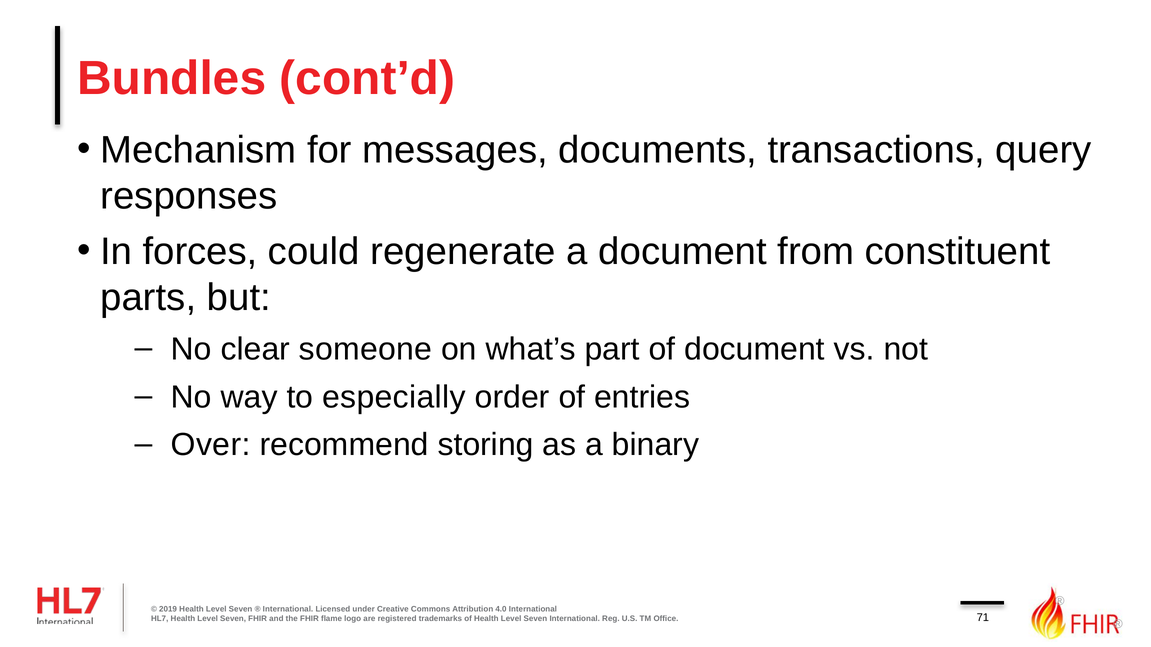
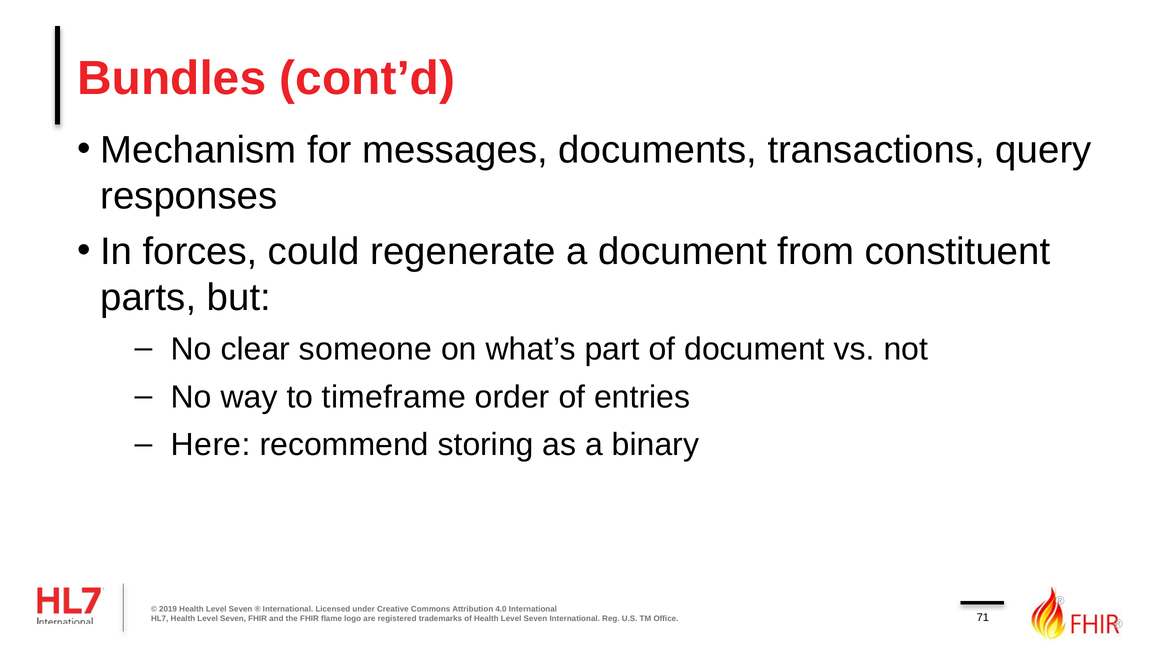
especially: especially -> timeframe (394, 397)
Over: Over -> Here (211, 445)
